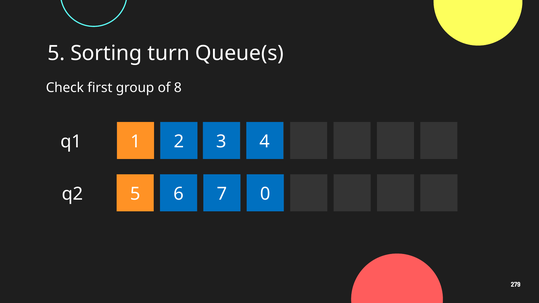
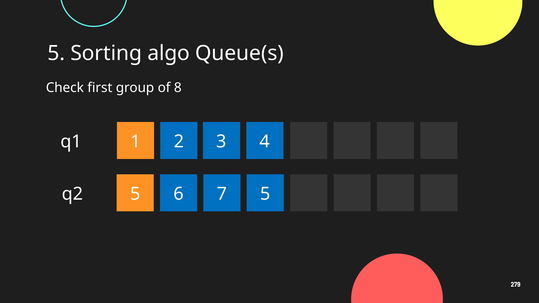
turn: turn -> algo (169, 53)
5 0: 0 -> 5 (265, 194)
